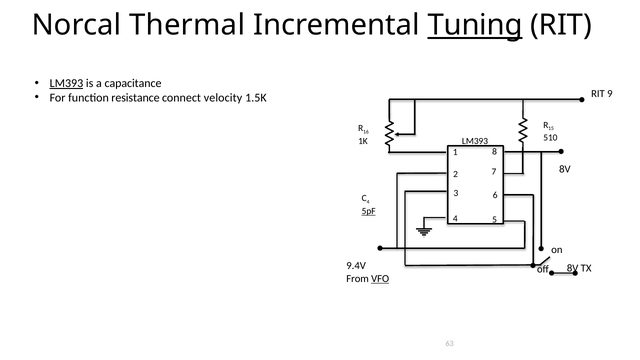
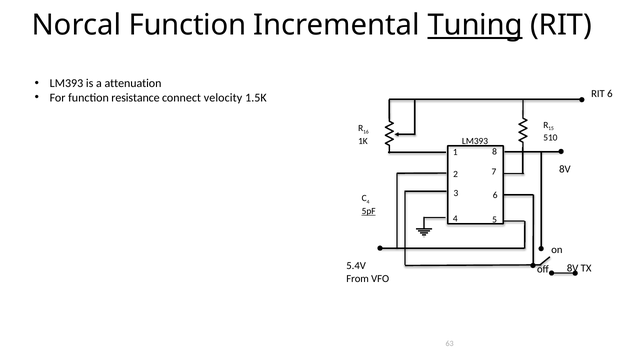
Norcal Thermal: Thermal -> Function (187, 25)
LM393 underline: present -> none (66, 83)
capacitance: capacitance -> attenuation (133, 83)
RIT 9: 9 -> 6 (610, 94)
9.4V: 9.4V -> 5.4V (356, 266)
VFO underline: present -> none (380, 279)
